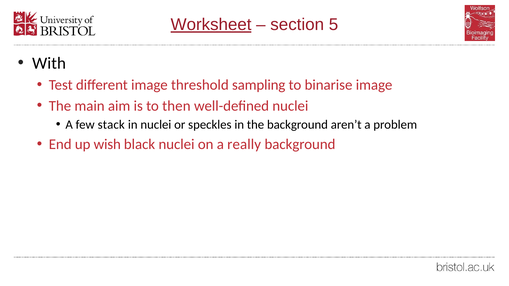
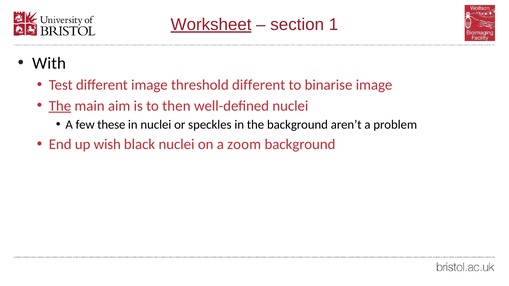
5: 5 -> 1 (334, 25)
threshold sampling: sampling -> different (259, 85)
The underline: none -> present (60, 106)
stack: stack -> these (111, 125)
really: really -> zoom (244, 145)
